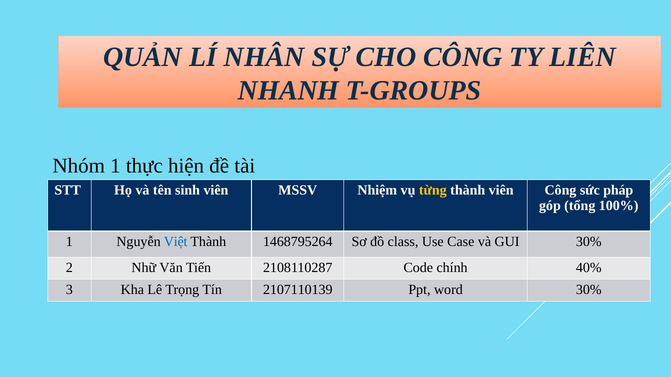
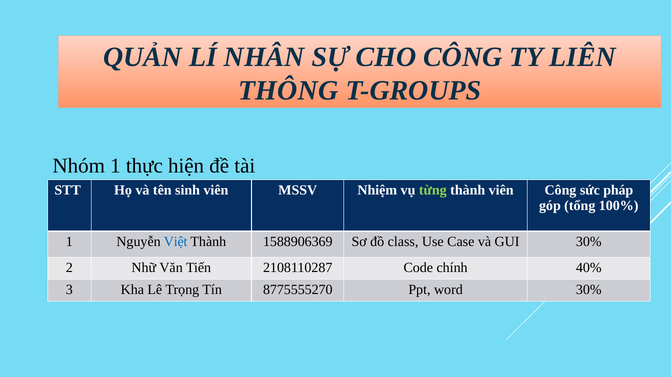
NHANH: NHANH -> THÔNG (288, 90)
từng colour: yellow -> light green (433, 190)
1468795264: 1468795264 -> 1588906369 (298, 242)
2107110139: 2107110139 -> 8775555270 (298, 290)
